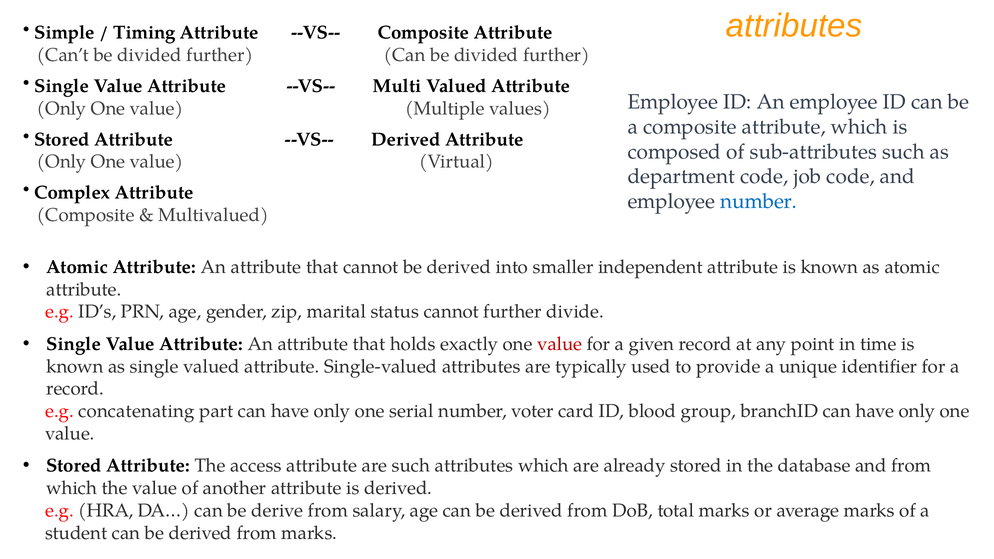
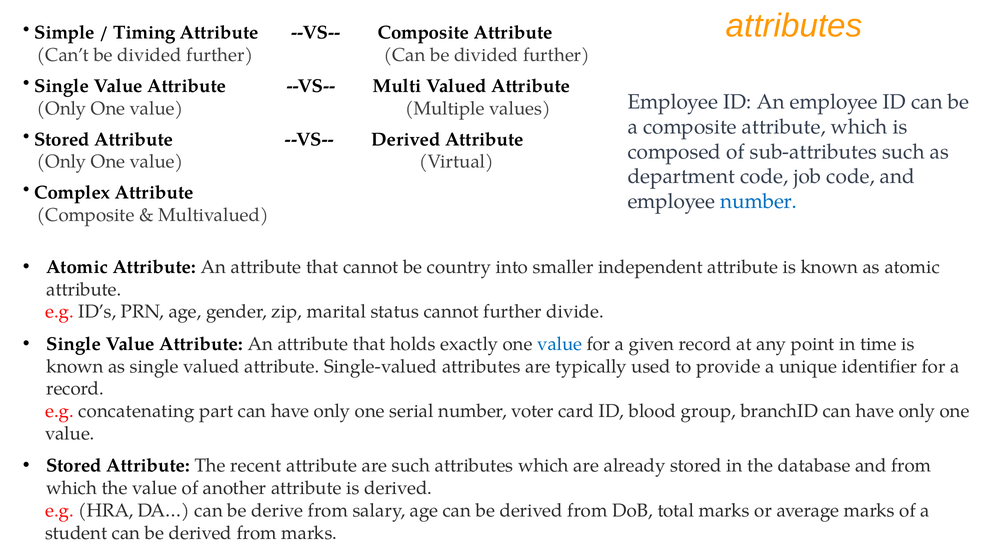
cannot be derived: derived -> country (459, 267)
value colour: red -> blue (560, 344)
access: access -> recent (256, 466)
